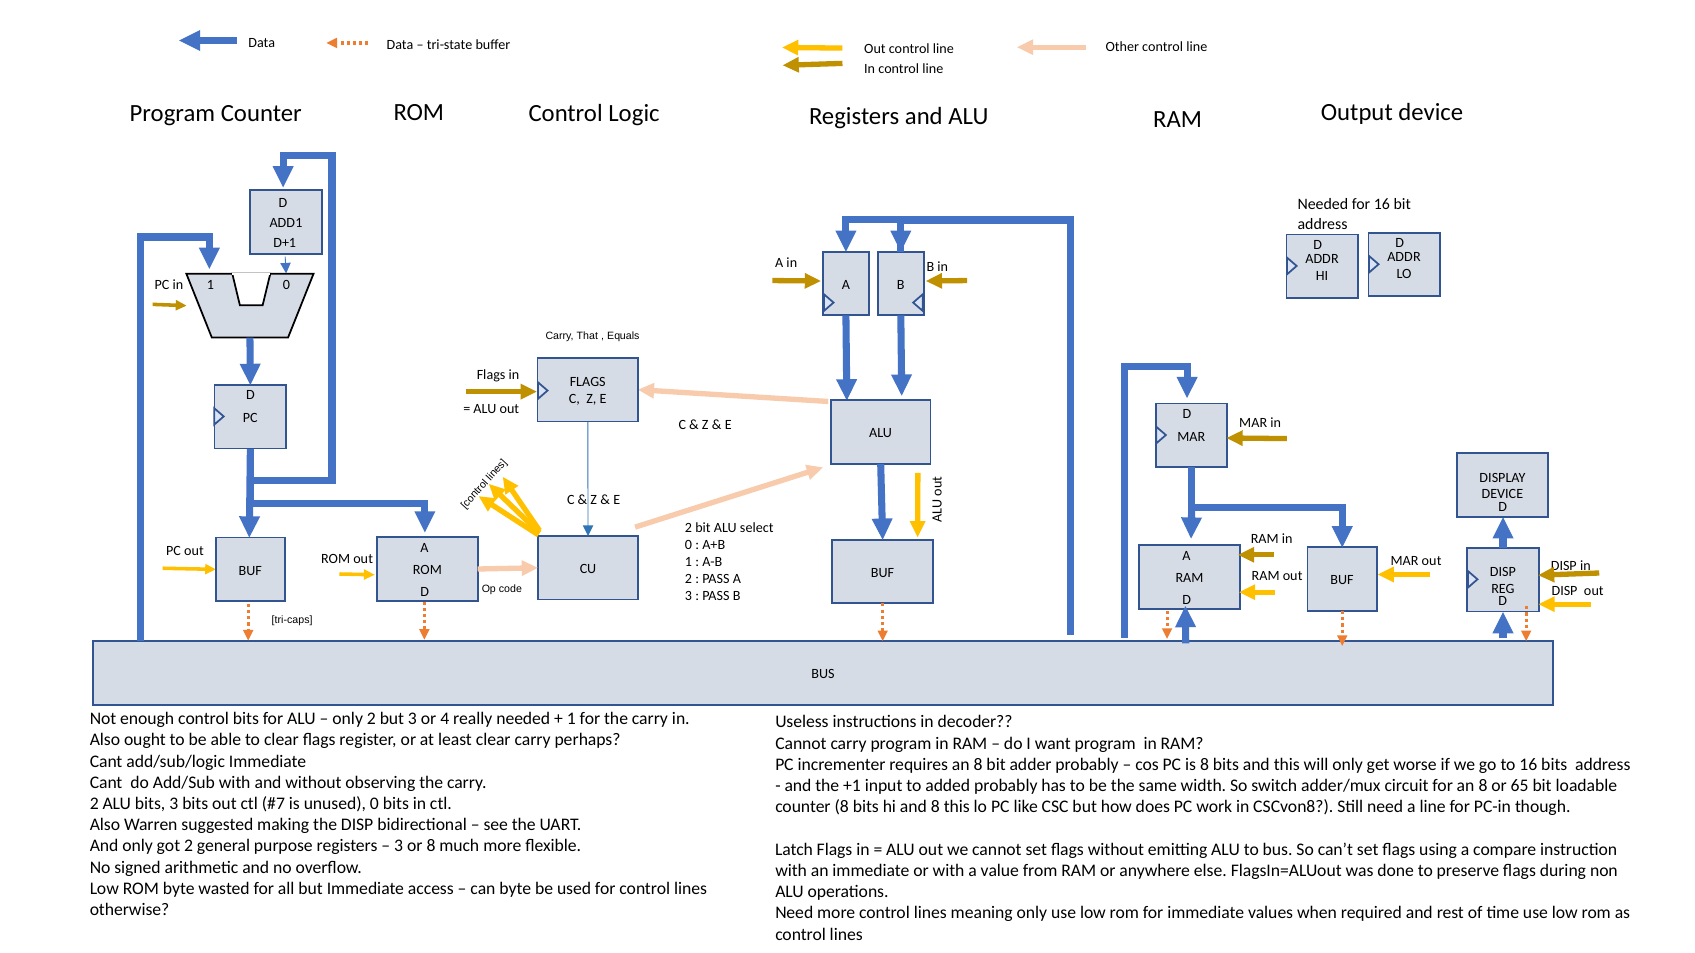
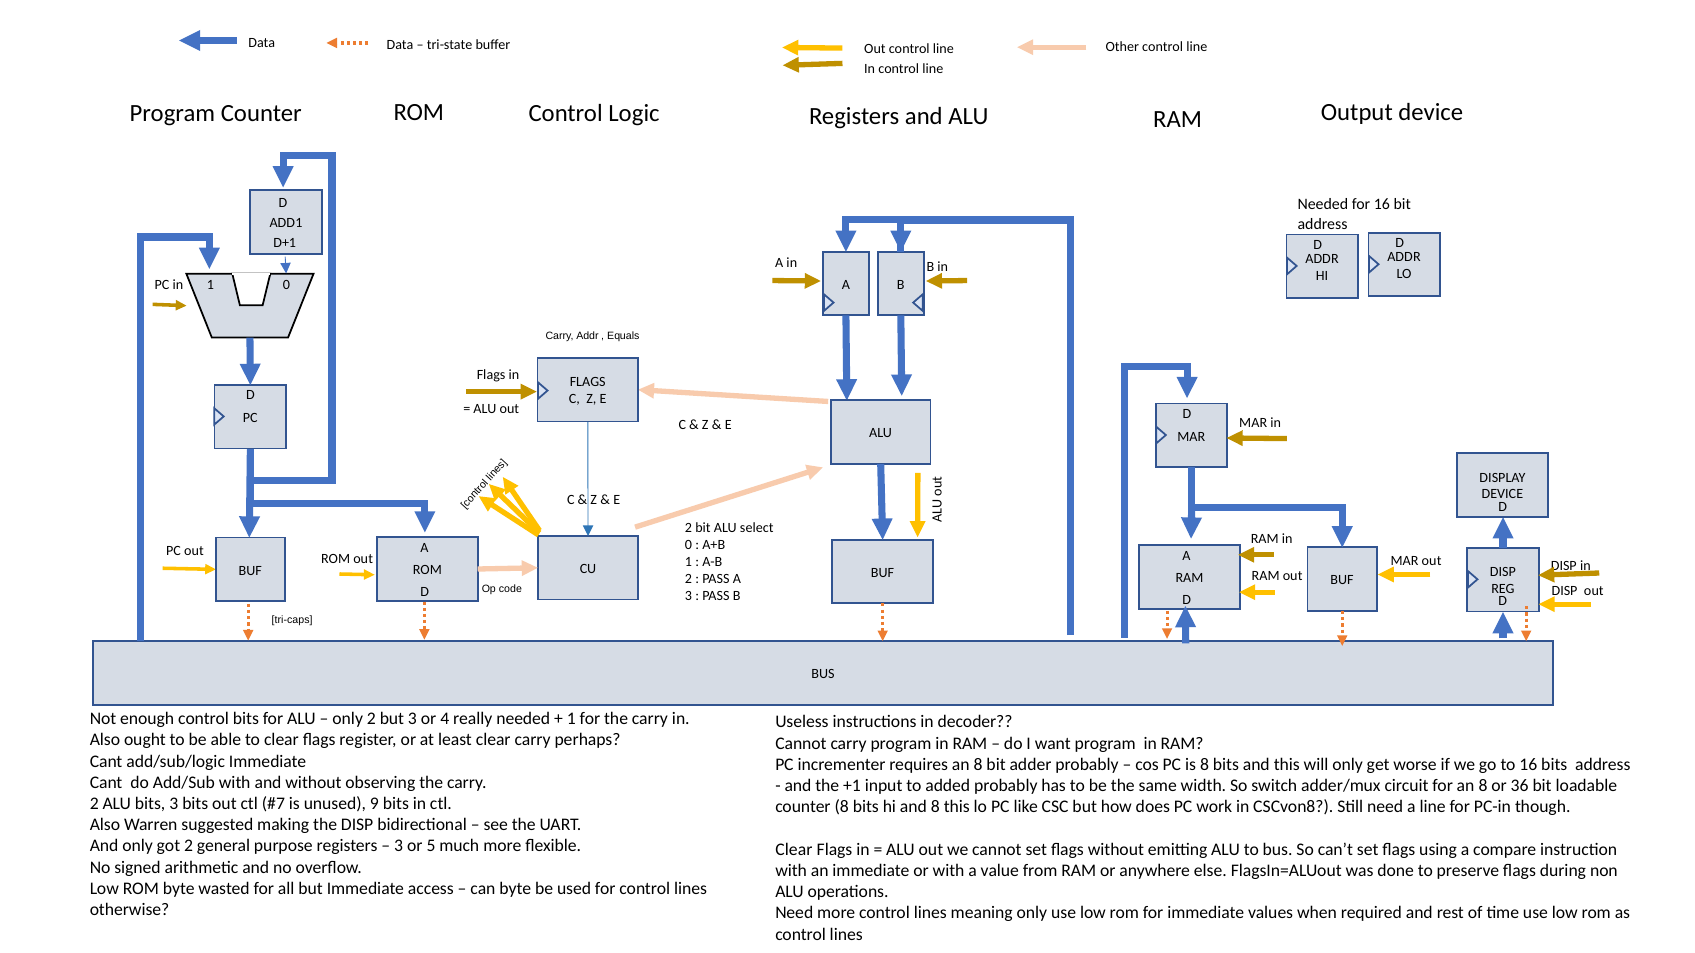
Carry That: That -> Addr (588, 336)
65: 65 -> 36 (1520, 786)
unused 0: 0 -> 9 (374, 804)
or 8: 8 -> 5 (431, 846)
Latch: Latch -> Clear (794, 850)
